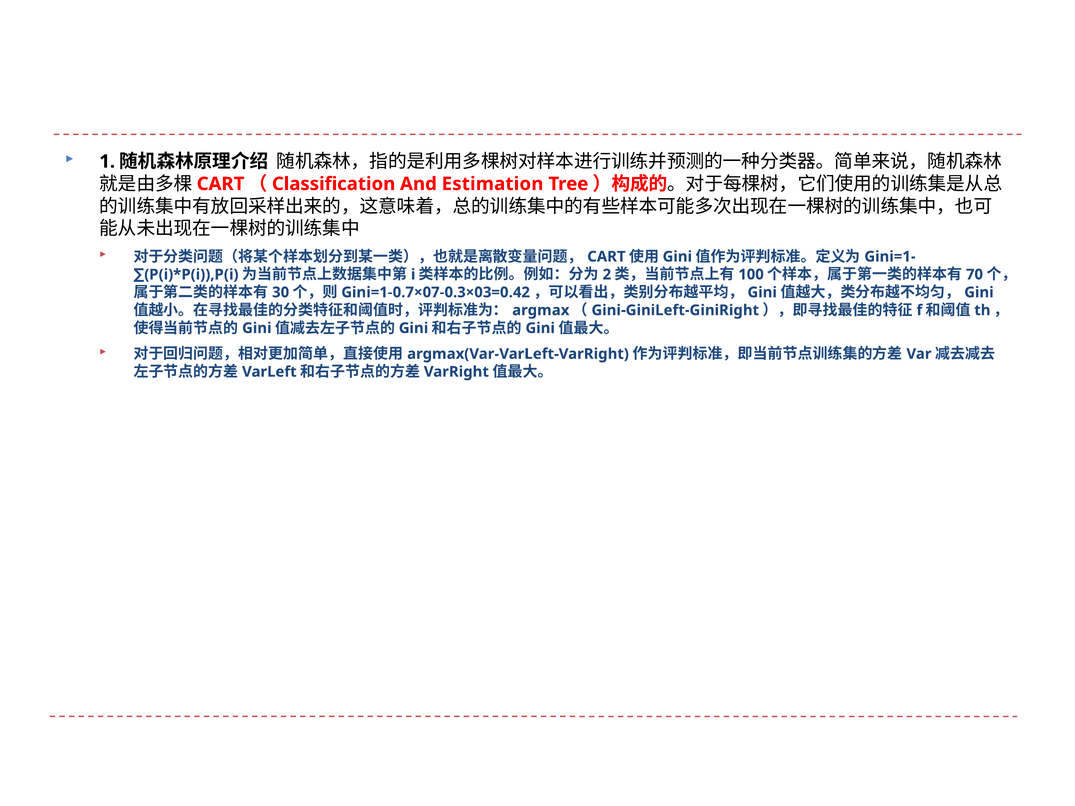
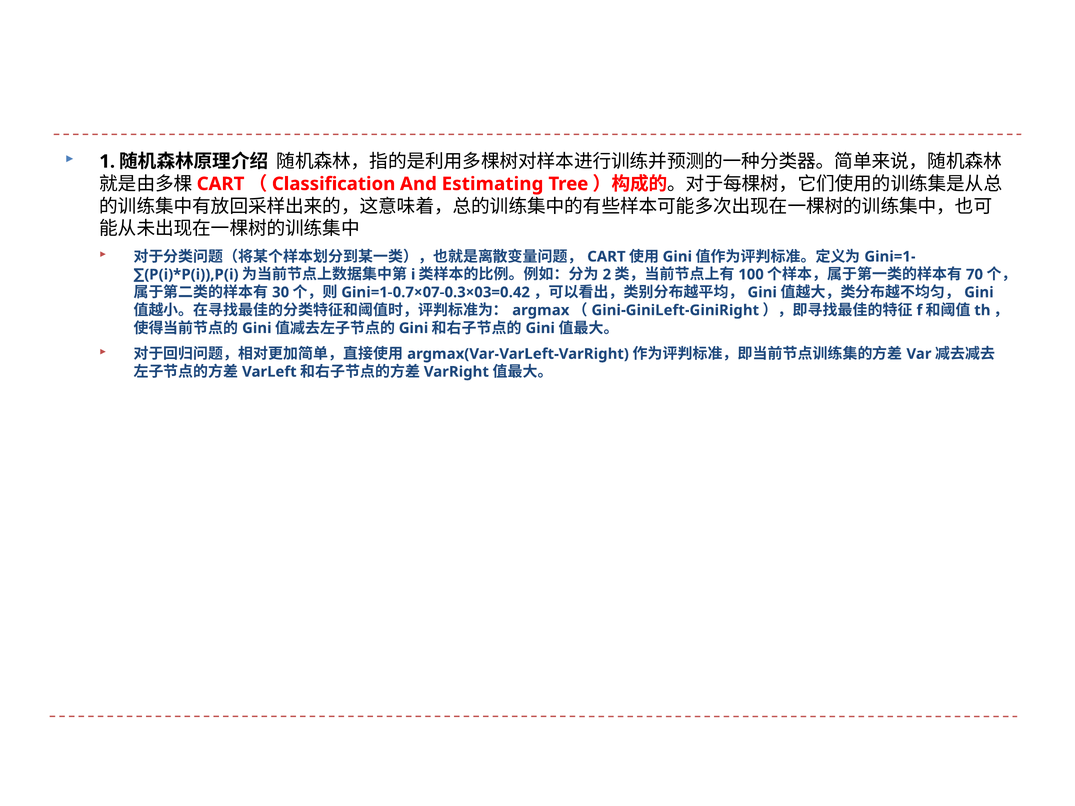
Estimation: Estimation -> Estimating (493, 184)
